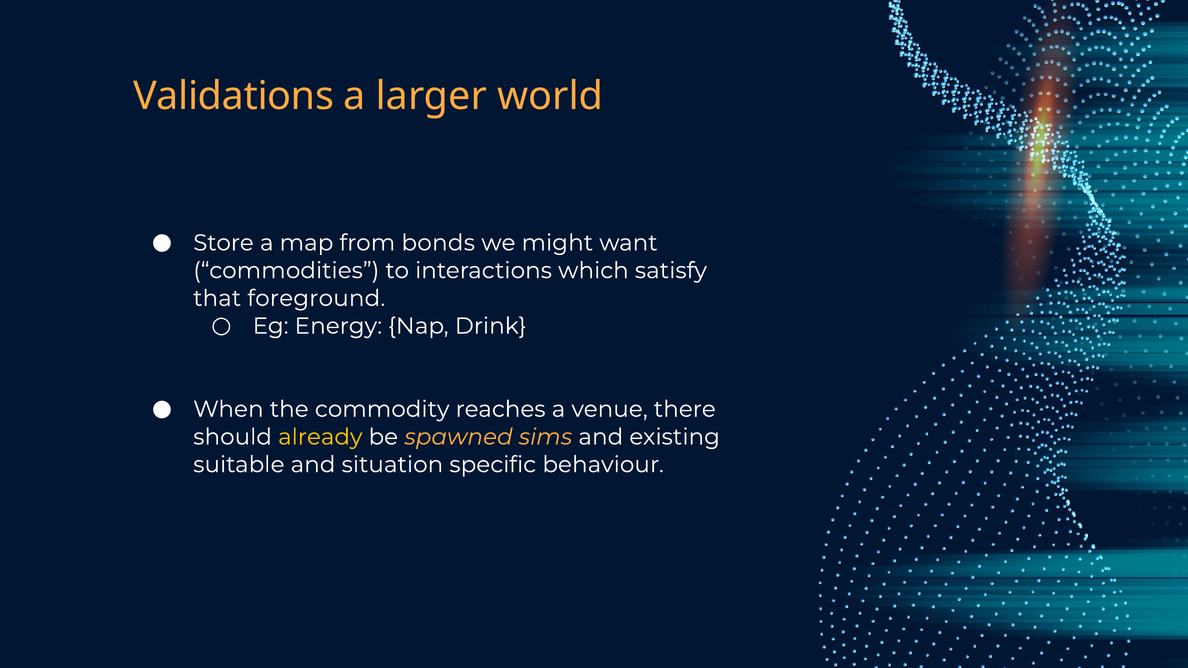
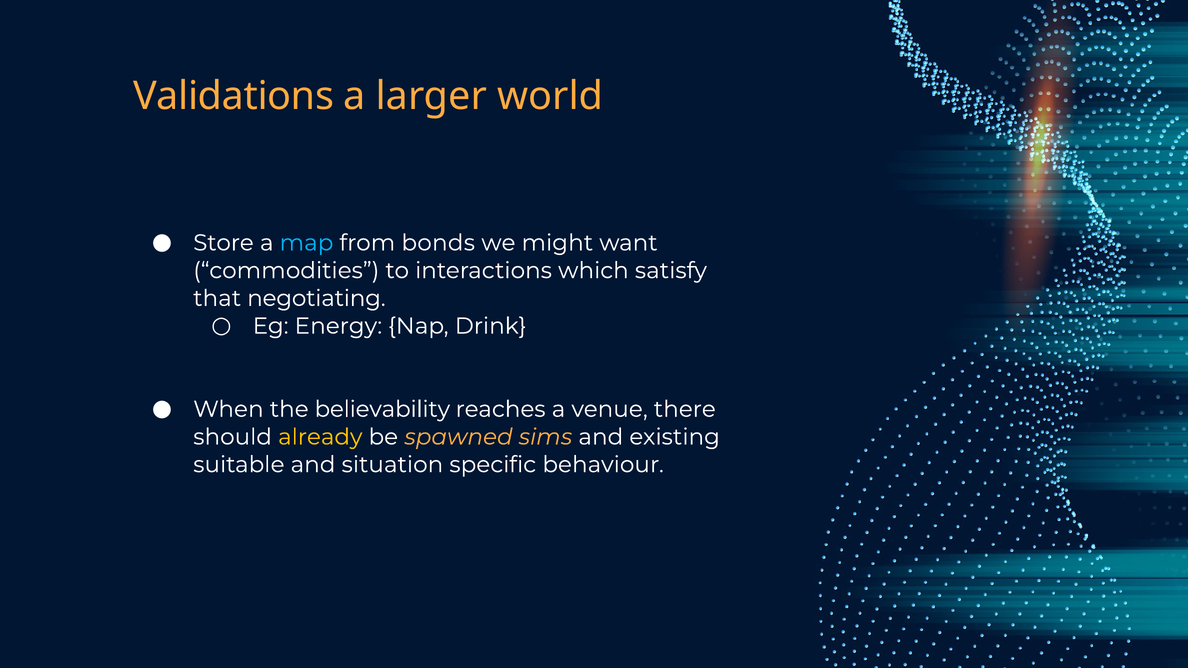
map colour: white -> light blue (306, 243)
foreground: foreground -> negotiating (316, 298)
commodity: commodity -> believability (382, 409)
